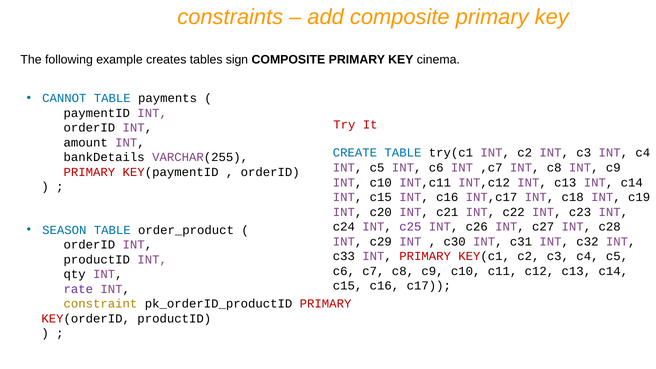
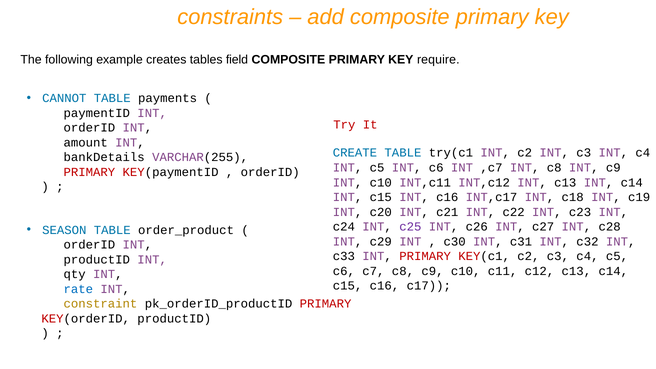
sign: sign -> field (237, 60)
cinema: cinema -> require (438, 60)
rate colour: purple -> blue (78, 289)
